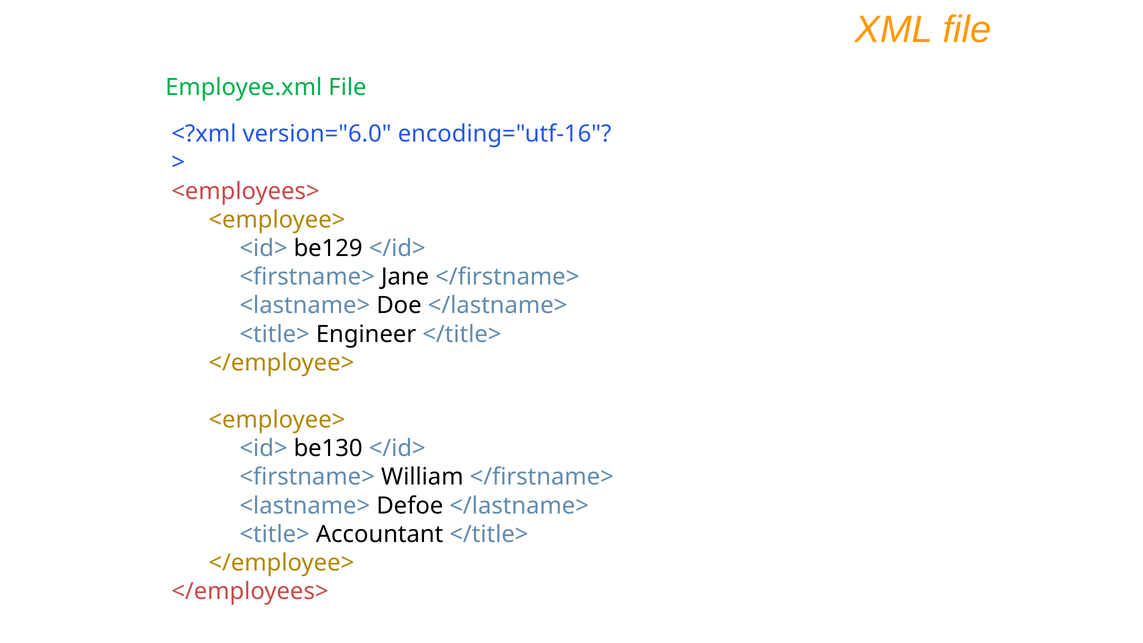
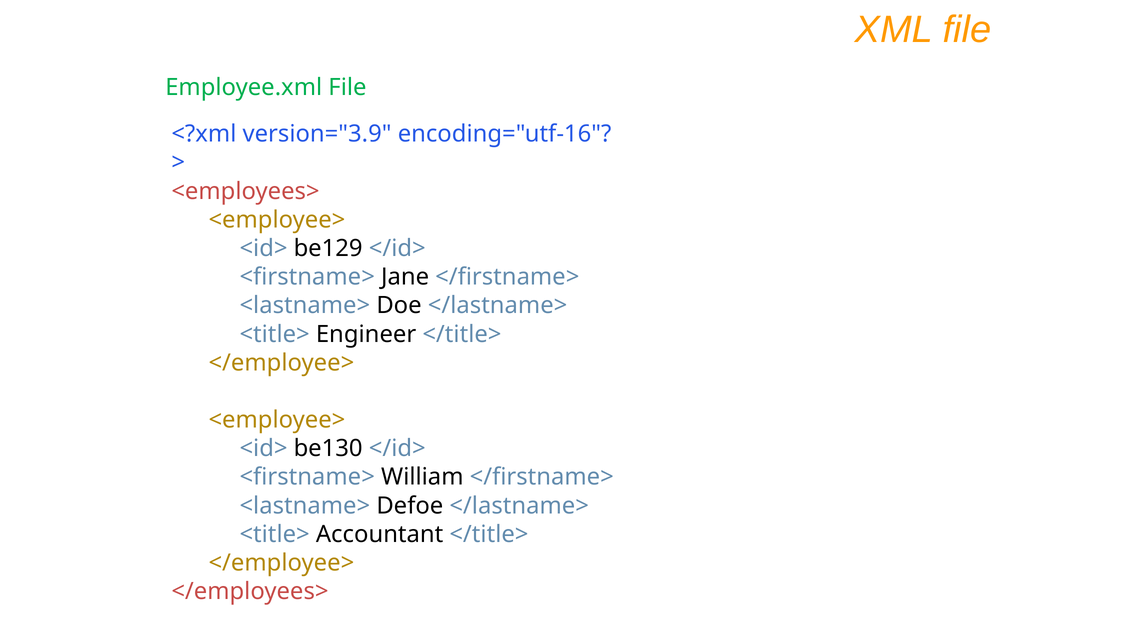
version="6.0: version="6.0 -> version="3.9 (317, 134)
